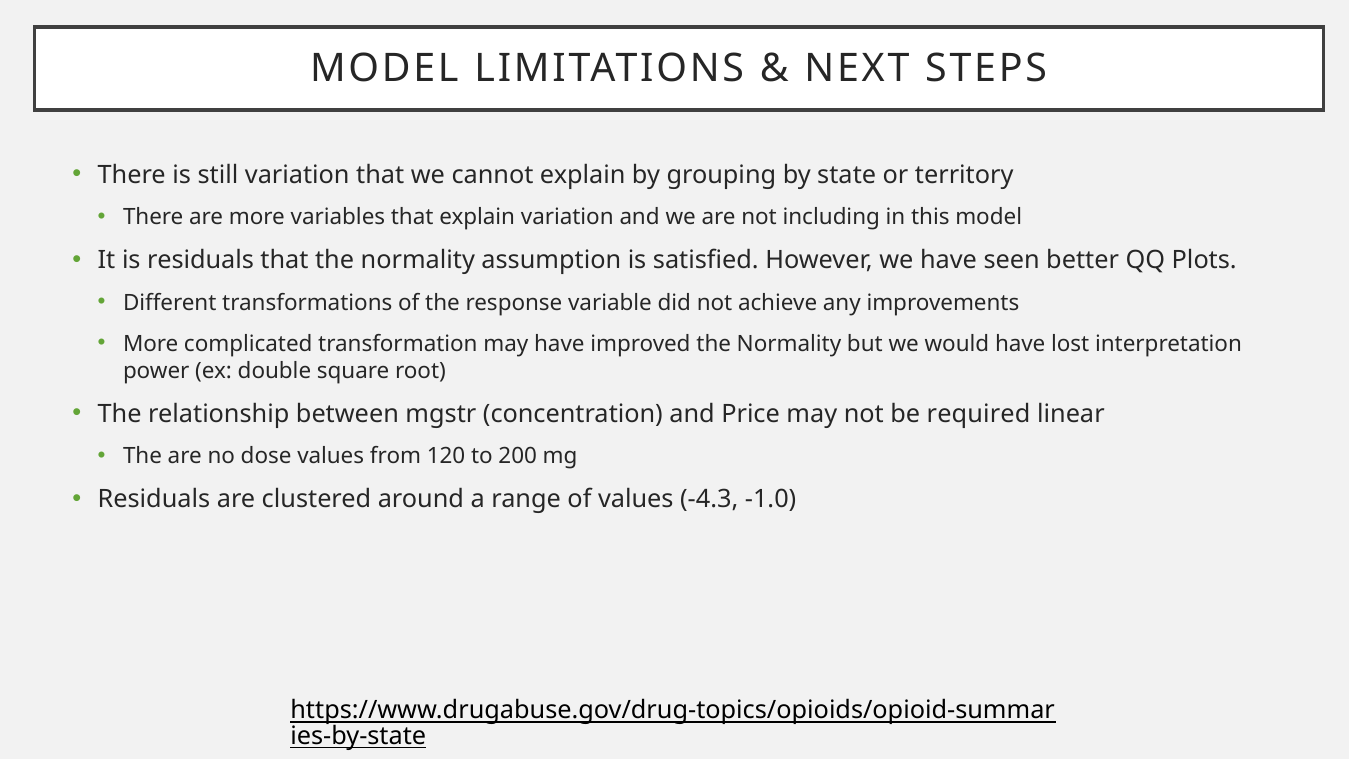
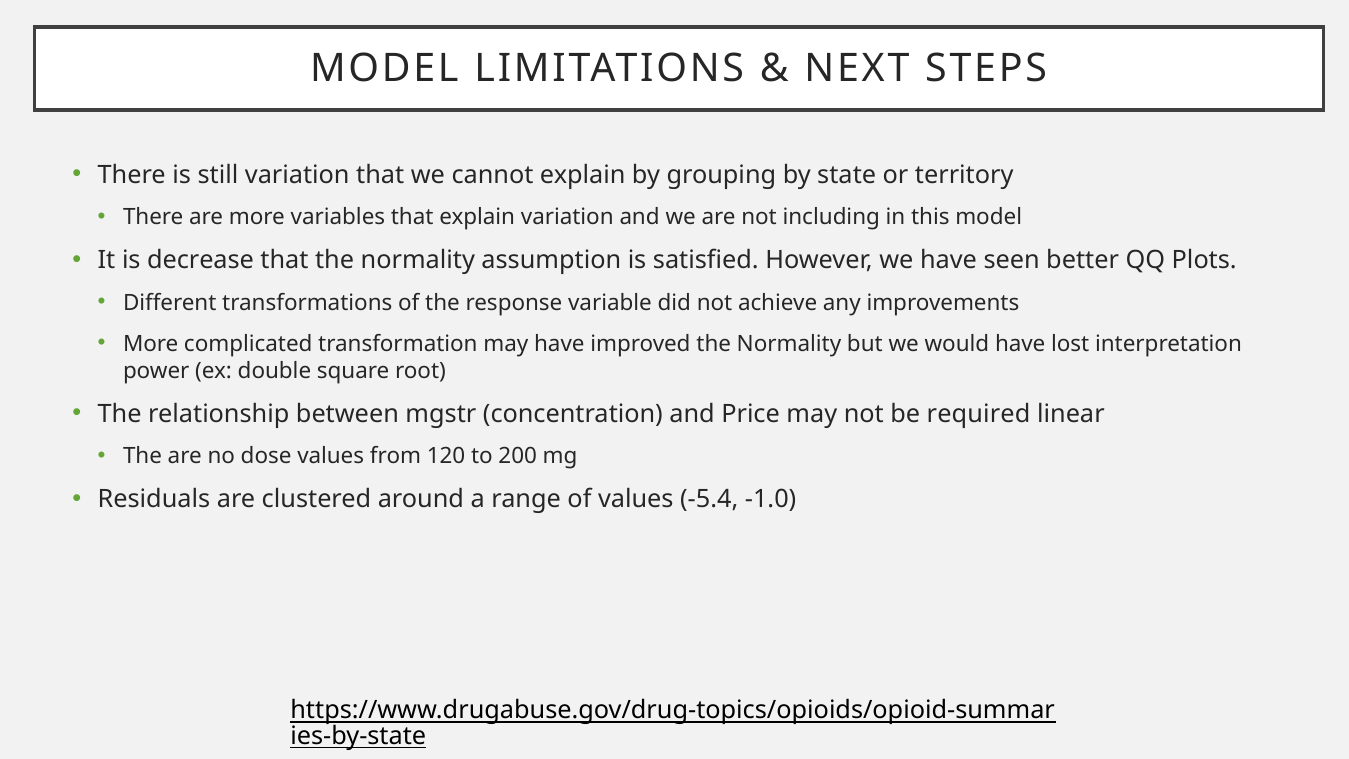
is residuals: residuals -> decrease (200, 260)
-4.3: -4.3 -> -5.4 (709, 499)
